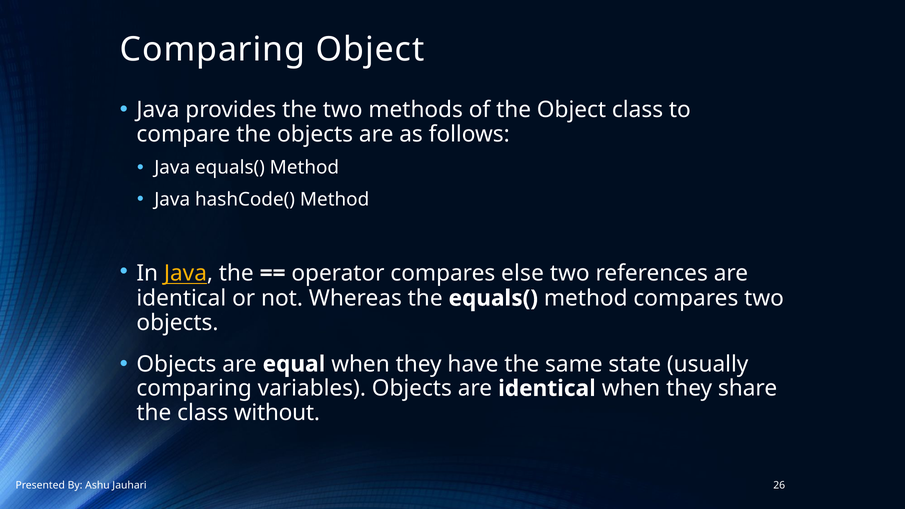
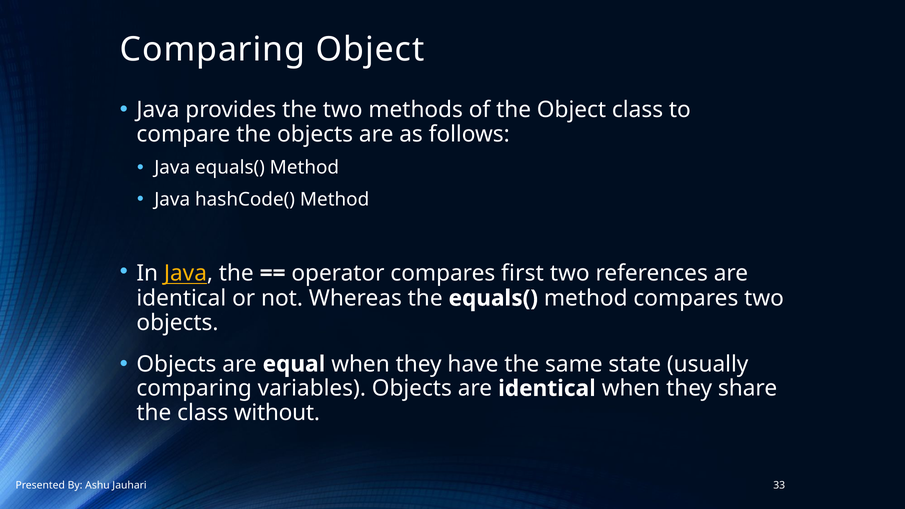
else: else -> first (523, 273)
26: 26 -> 33 (779, 485)
